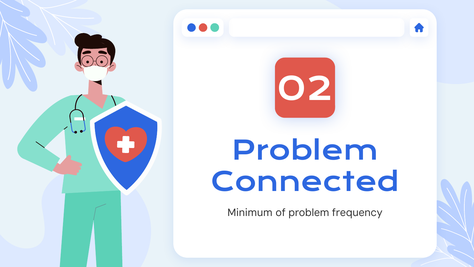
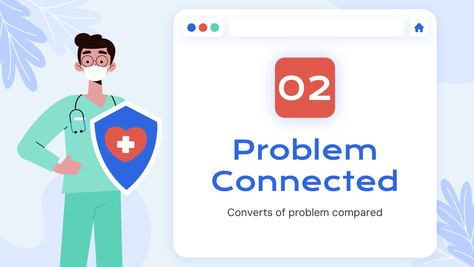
Minimum: Minimum -> Converts (250, 212)
frequency: frequency -> compared (357, 212)
